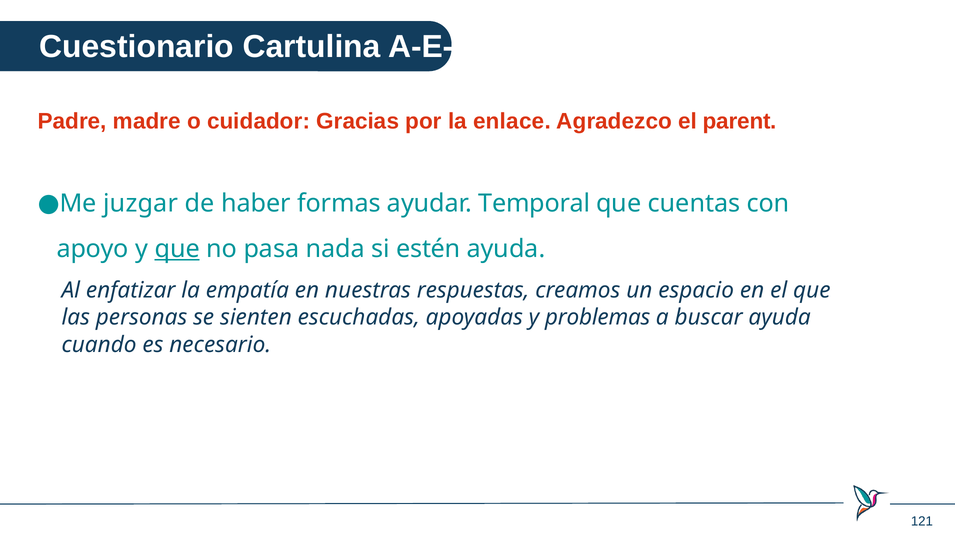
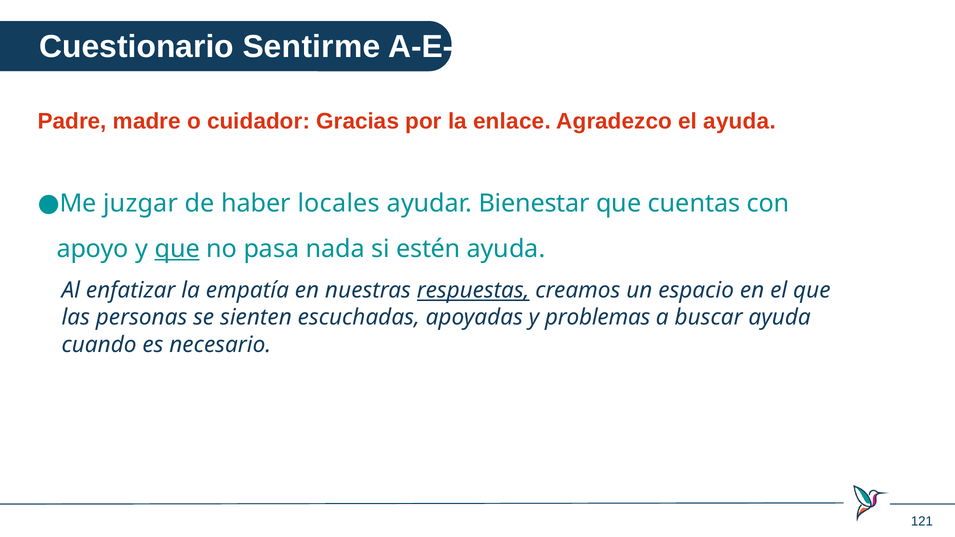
Cartulina: Cartulina -> Sentirme (311, 47)
el parent: parent -> ayuda (740, 121)
formas: formas -> locales (339, 203)
Temporal: Temporal -> Bienestar (534, 203)
respuestas underline: none -> present (473, 291)
